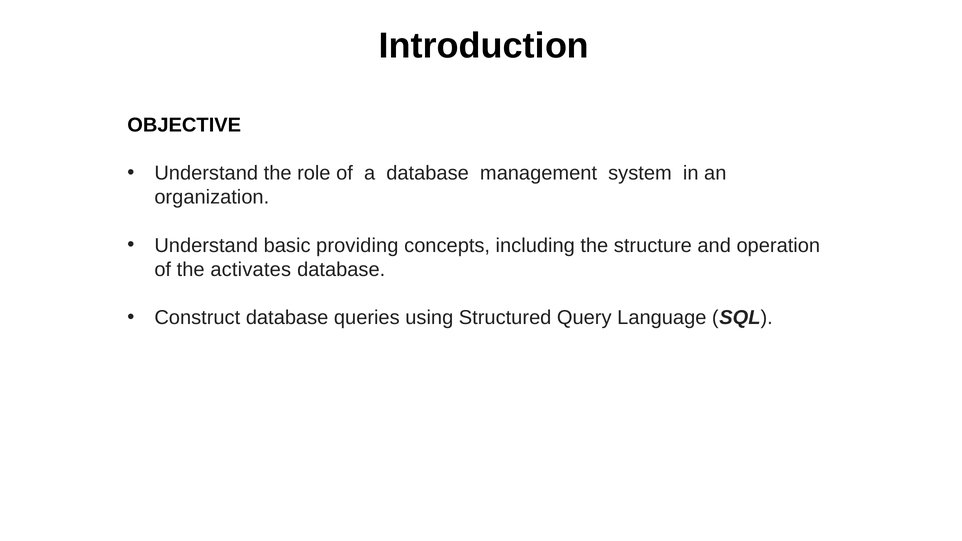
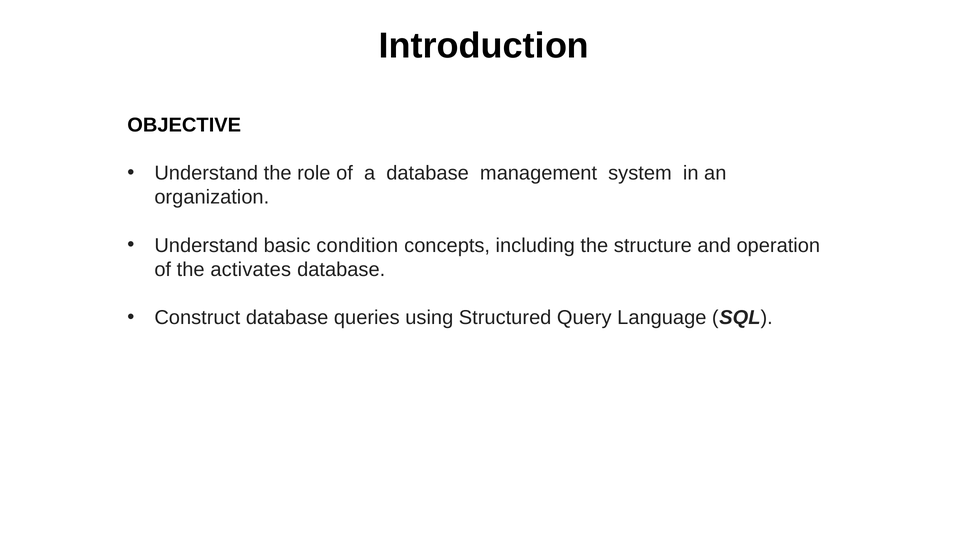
providing: providing -> condition (357, 246)
